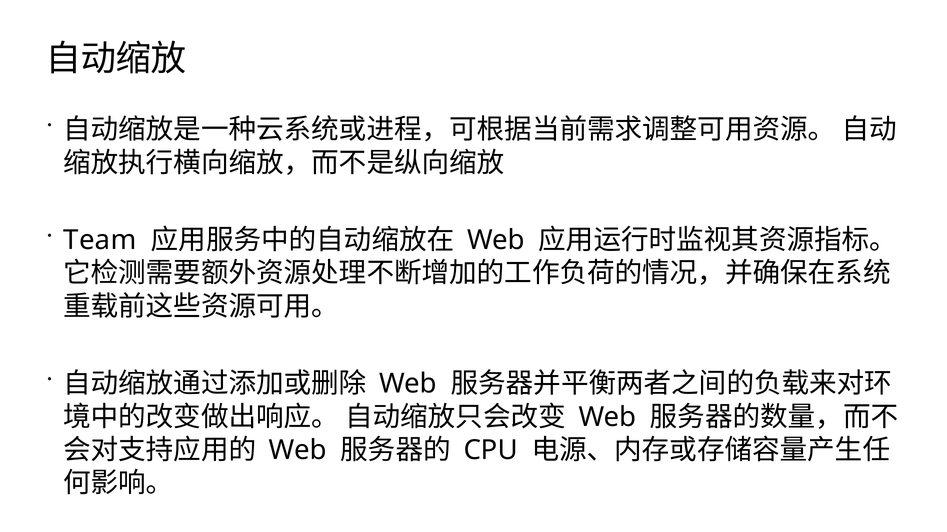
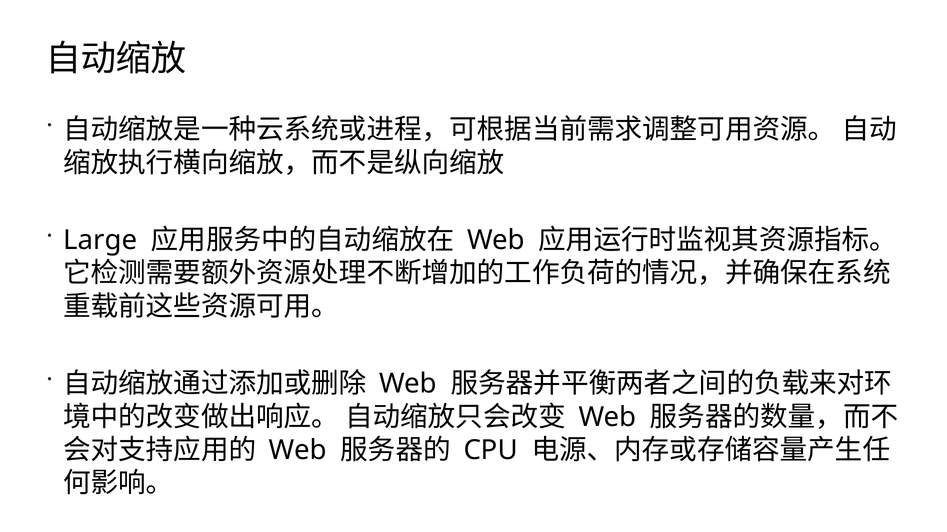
Team: Team -> Large (100, 241)
